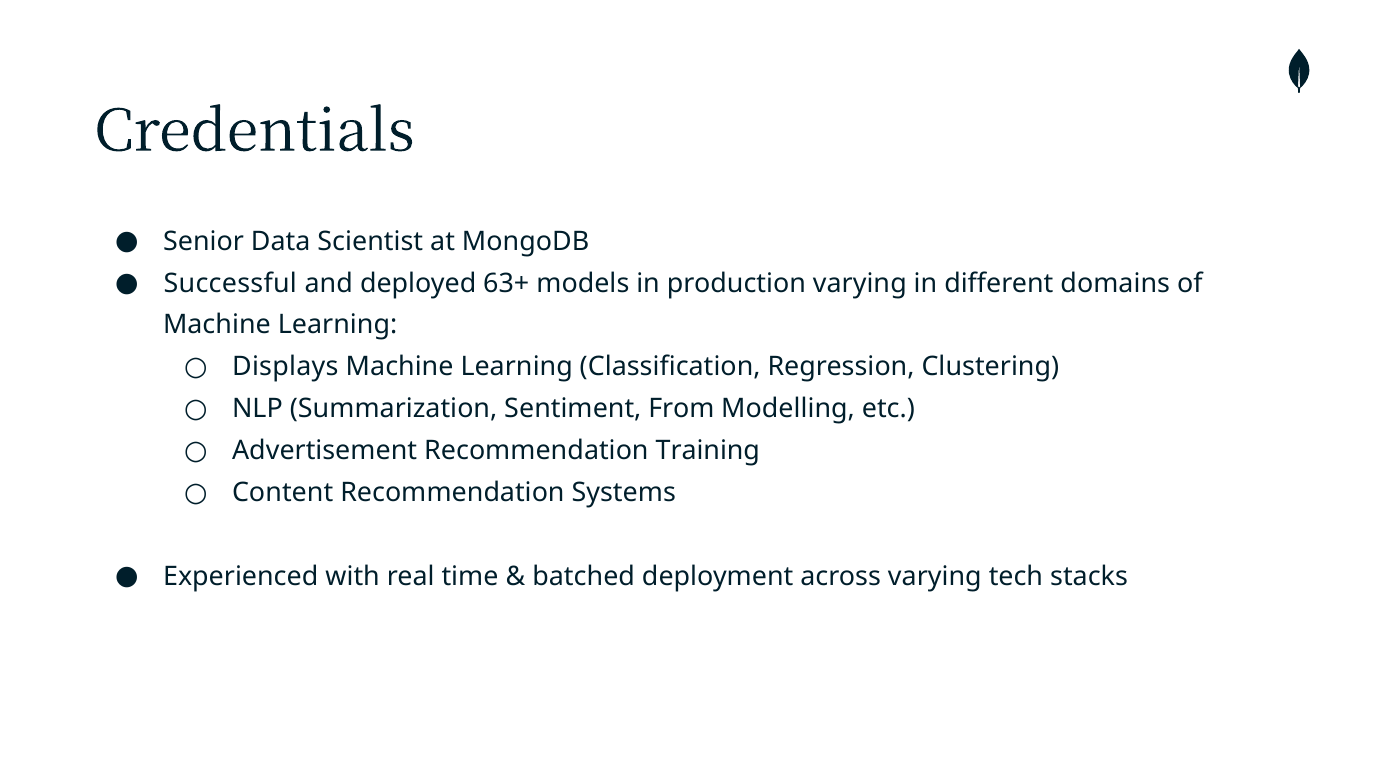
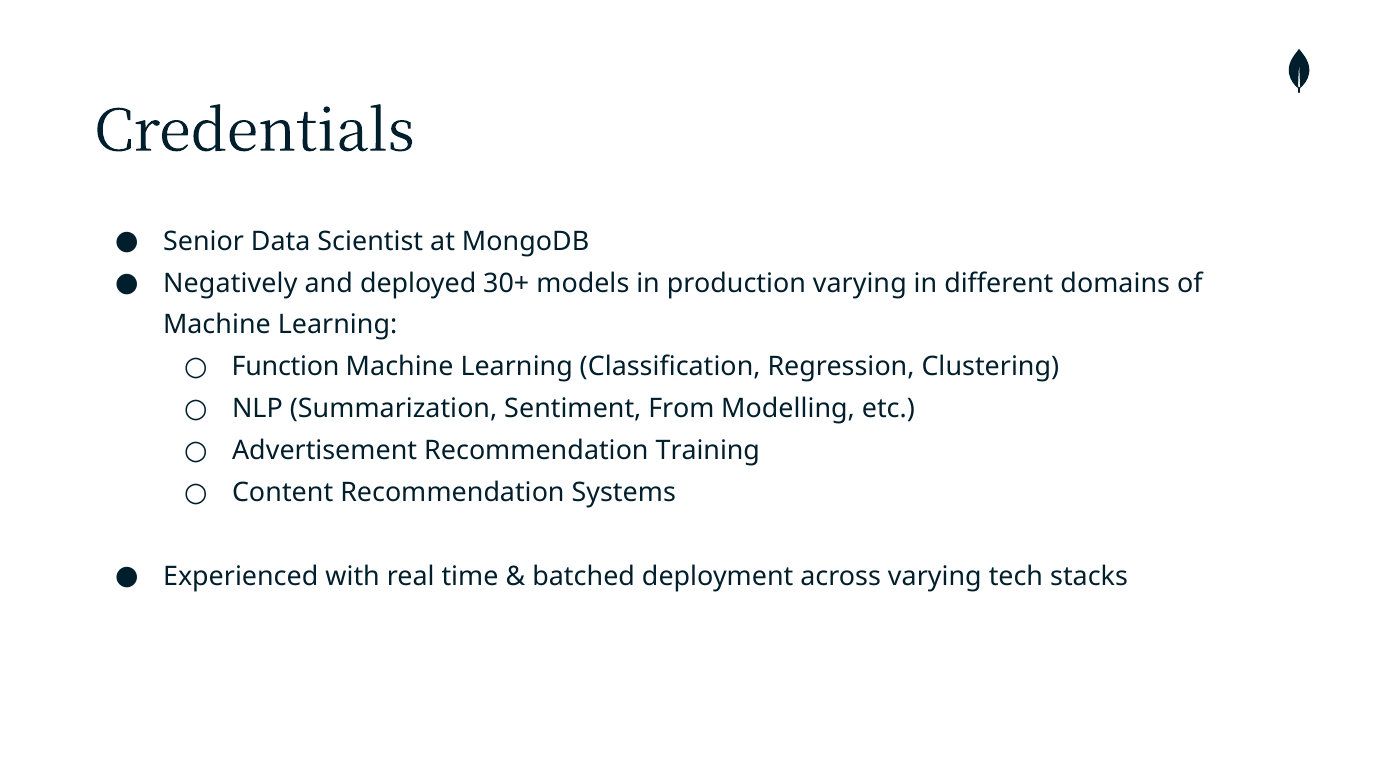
Successful: Successful -> Negatively (230, 283)
63+: 63+ -> 30+ (506, 283)
Displays: Displays -> Function (286, 367)
